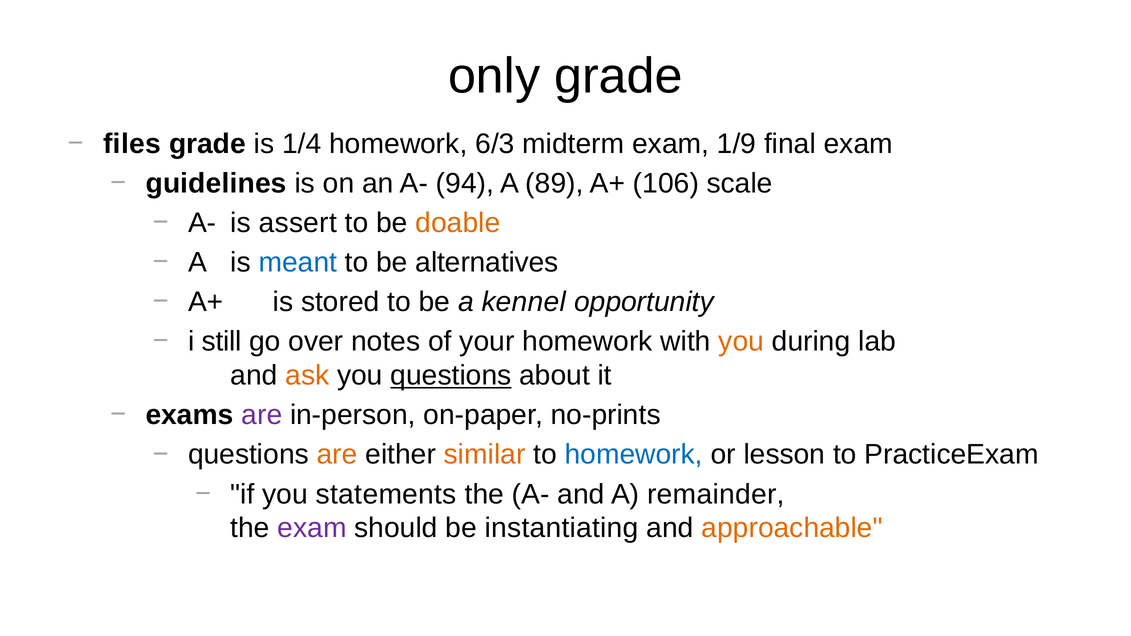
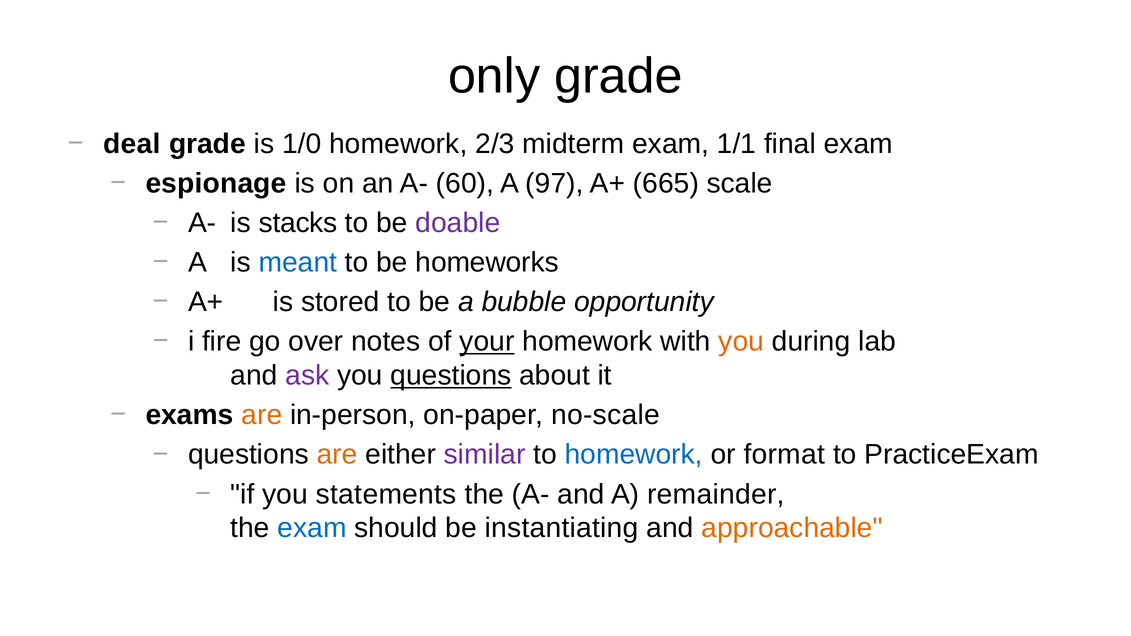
files: files -> deal (132, 144)
1/4: 1/4 -> 1/0 (302, 144)
6/3: 6/3 -> 2/3 (495, 144)
1/9: 1/9 -> 1/1 (737, 144)
guidelines: guidelines -> espionage (216, 183)
94: 94 -> 60 (465, 183)
89: 89 -> 97 (554, 183)
106: 106 -> 665 (666, 183)
assert: assert -> stacks (298, 223)
doable colour: orange -> purple (458, 223)
alternatives: alternatives -> homeworks (487, 263)
kennel: kennel -> bubble (524, 302)
still: still -> fire (222, 342)
your underline: none -> present (487, 342)
ask colour: orange -> purple (307, 376)
are colour: purple -> orange (262, 415)
no-prints: no-prints -> no-scale (606, 415)
similar colour: orange -> purple (485, 455)
lesson: lesson -> format (784, 455)
exam colour: purple -> blue (312, 528)
